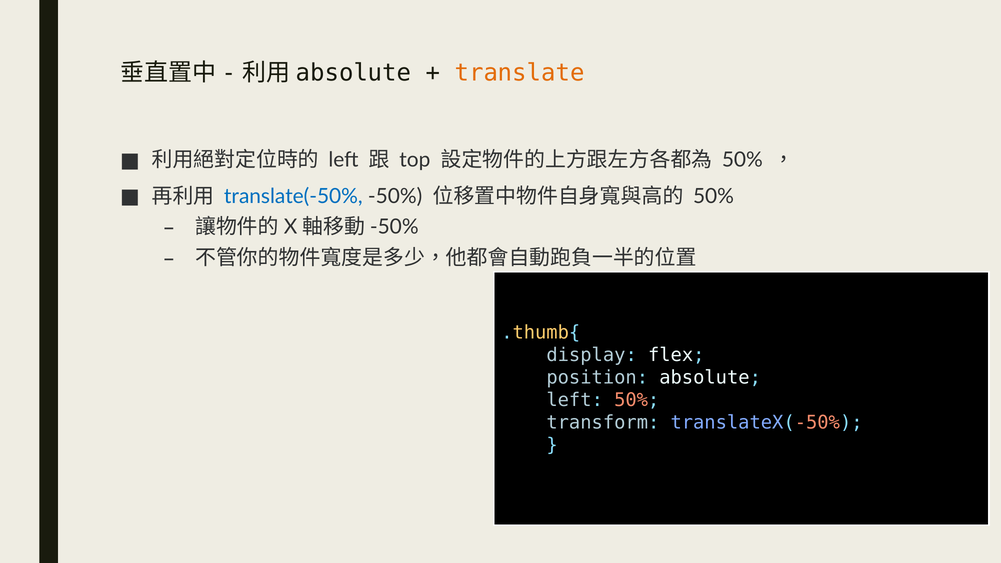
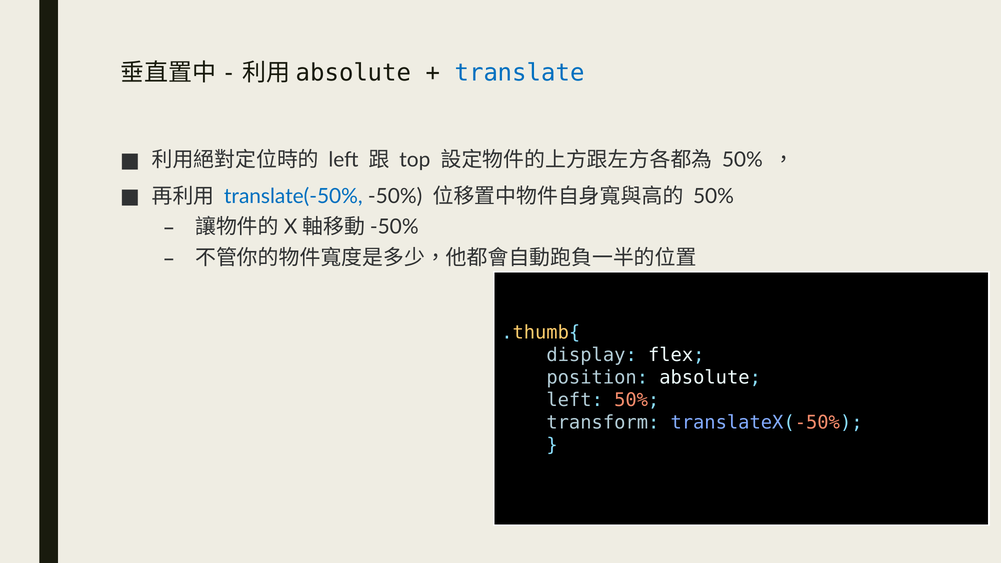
translate colour: orange -> blue (520, 73)
